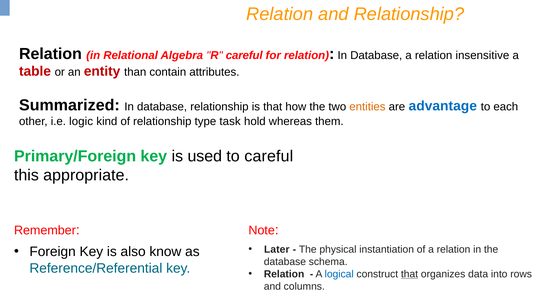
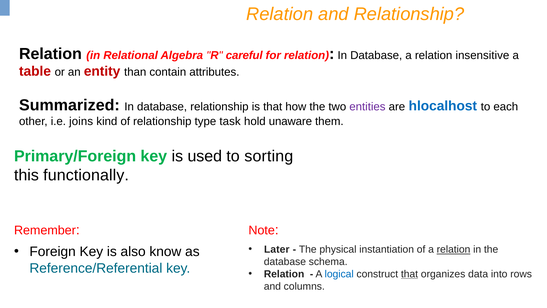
entities colour: orange -> purple (367, 107)
advantage: advantage -> hlocalhost (443, 106)
logic: logic -> joins (81, 121)
whereas: whereas -> unaware (290, 121)
to careful: careful -> sorting (269, 156)
appropriate: appropriate -> functionally (86, 175)
relation underline: none -> present (454, 249)
